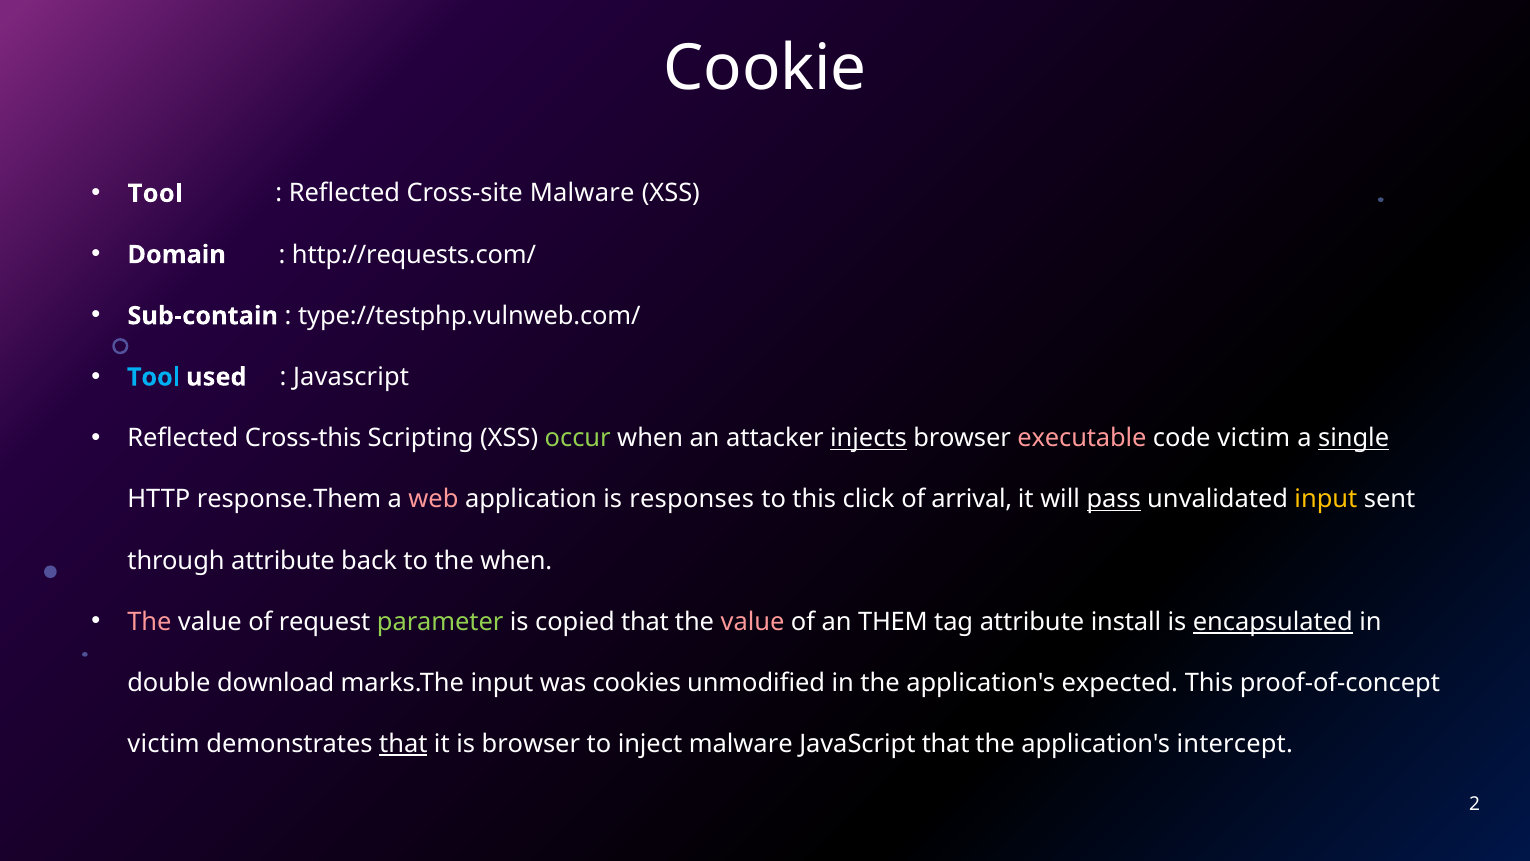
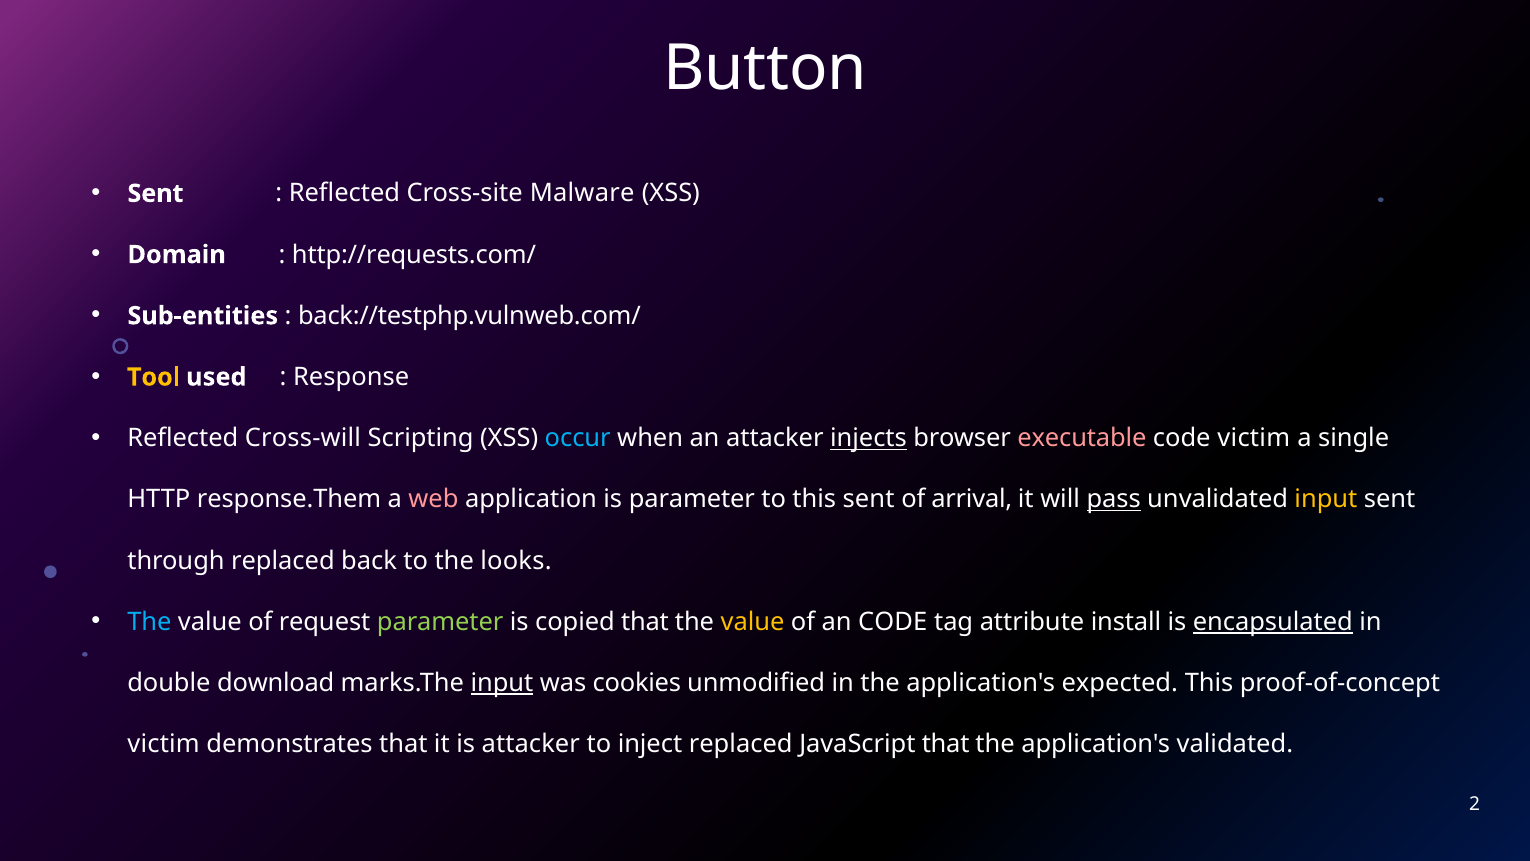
Cookie: Cookie -> Button (765, 68)
Tool: Tool -> Sent (155, 193)
Sub-contain: Sub-contain -> Sub-entities (203, 316)
type://testphp.vulnweb.com/: type://testphp.vulnweb.com/ -> back://testphp.vulnweb.com/ (469, 316)
Tool colour: light blue -> yellow (154, 377)
Javascript: Javascript -> Response (351, 377)
Cross-this: Cross-this -> Cross-will (303, 438)
occur colour: light green -> light blue (578, 438)
single underline: present -> none (1354, 438)
is responses: responses -> parameter (692, 499)
this click: click -> sent (869, 499)
through attribute: attribute -> replaced (283, 560)
the when: when -> looks (516, 560)
The colour: pink -> light blue (149, 622)
value colour: pink -> yellow (753, 622)
an THEM: THEM -> CODE (893, 622)
input underline: none -> present (502, 683)
that underline: present -> none (403, 744)
is browser: browser -> attacker (531, 744)
inject malware: malware -> replaced (741, 744)
intercept: intercept -> validated (1235, 744)
